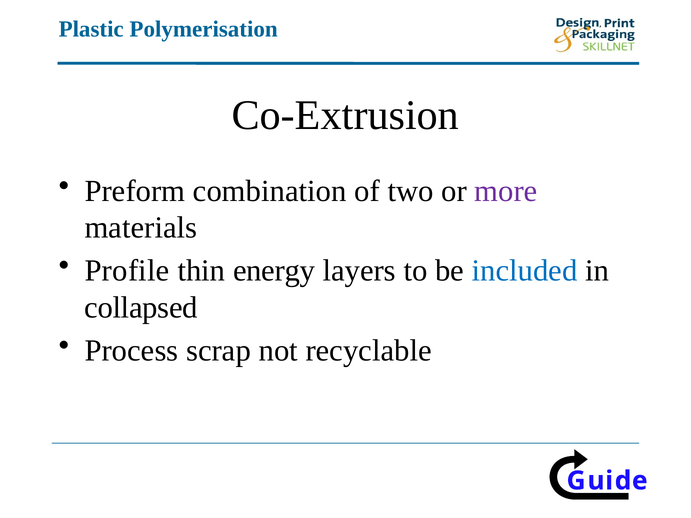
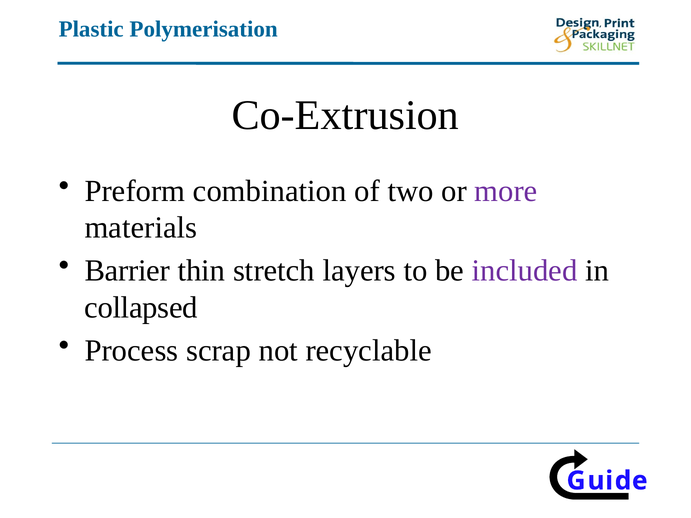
Profile: Profile -> Barrier (127, 271)
energy: energy -> stretch (274, 271)
included colour: blue -> purple (525, 271)
